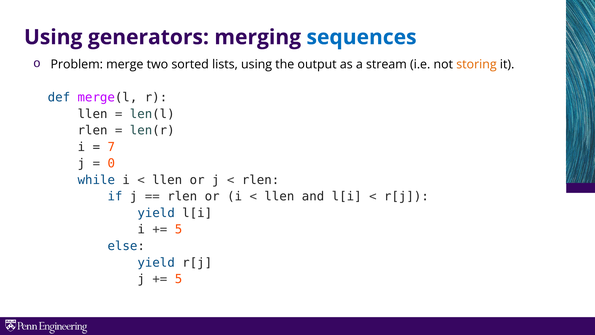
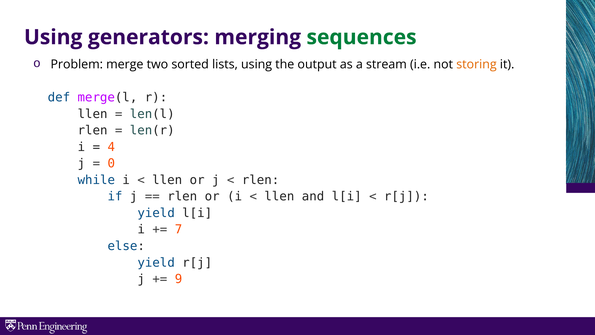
sequences colour: blue -> green (362, 37)
7: 7 -> 4 (111, 147)
5: 5 -> 7 (178, 229)
5: 5 -> 9 (178, 279)
